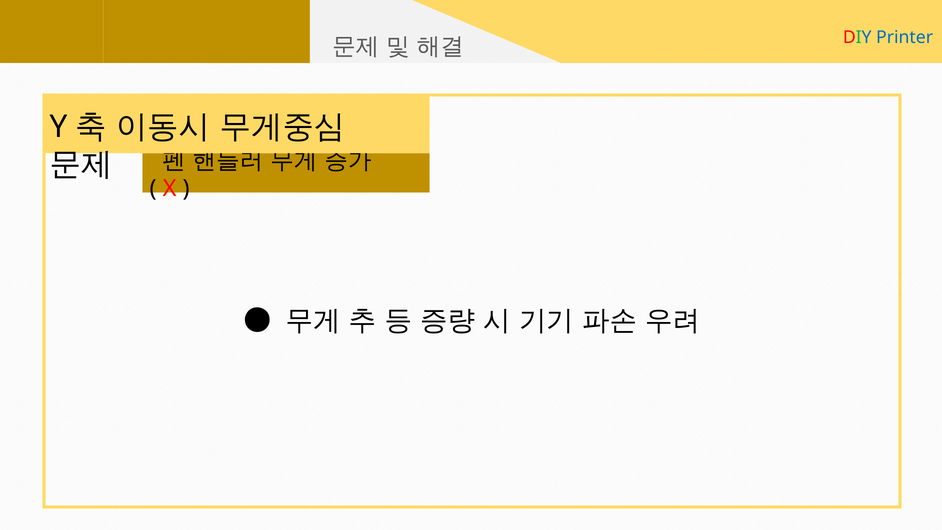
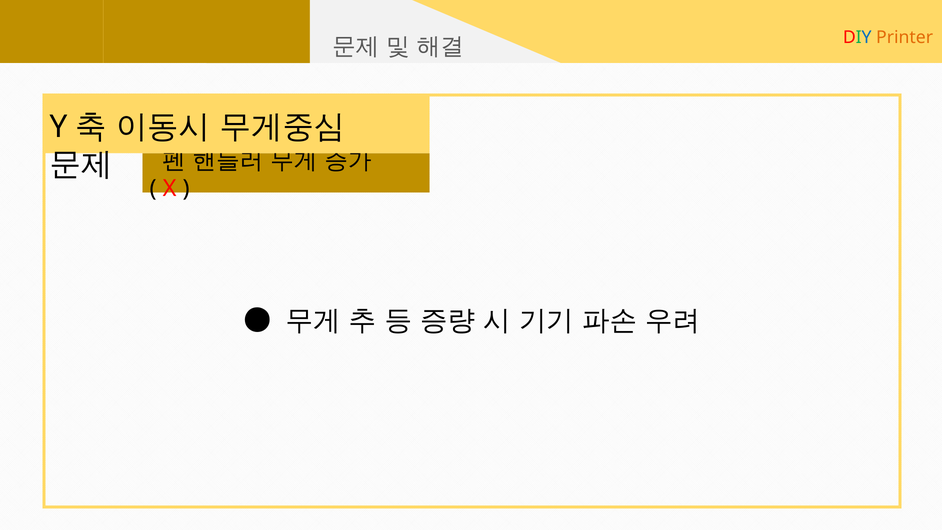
Printer colour: blue -> orange (905, 37)
